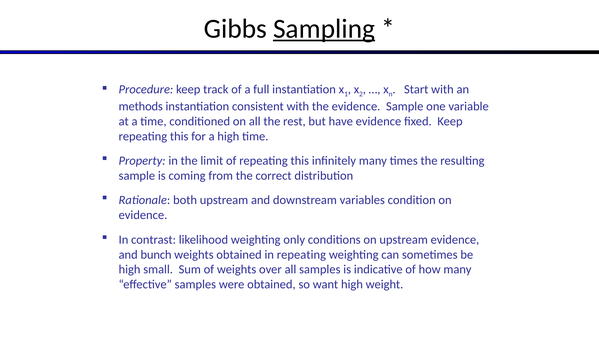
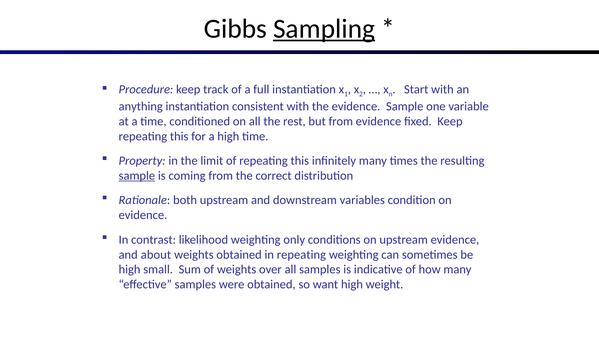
methods: methods -> anything (141, 106)
but have: have -> from (341, 121)
sample underline: none -> present (137, 176)
bunch: bunch -> about (156, 254)
